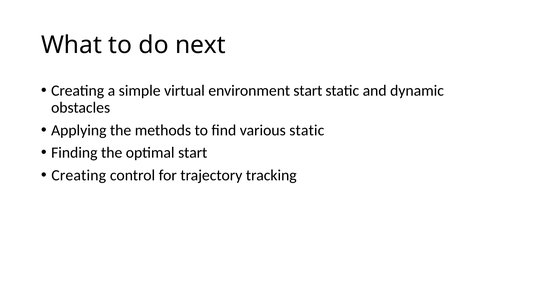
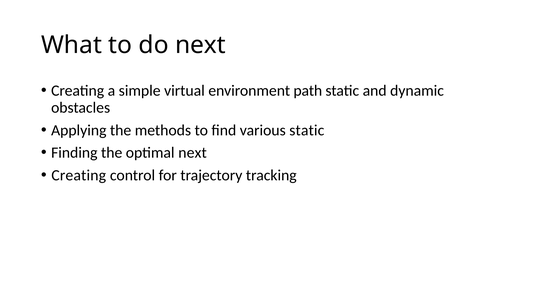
environment start: start -> path (308, 91)
optimal start: start -> next (193, 153)
